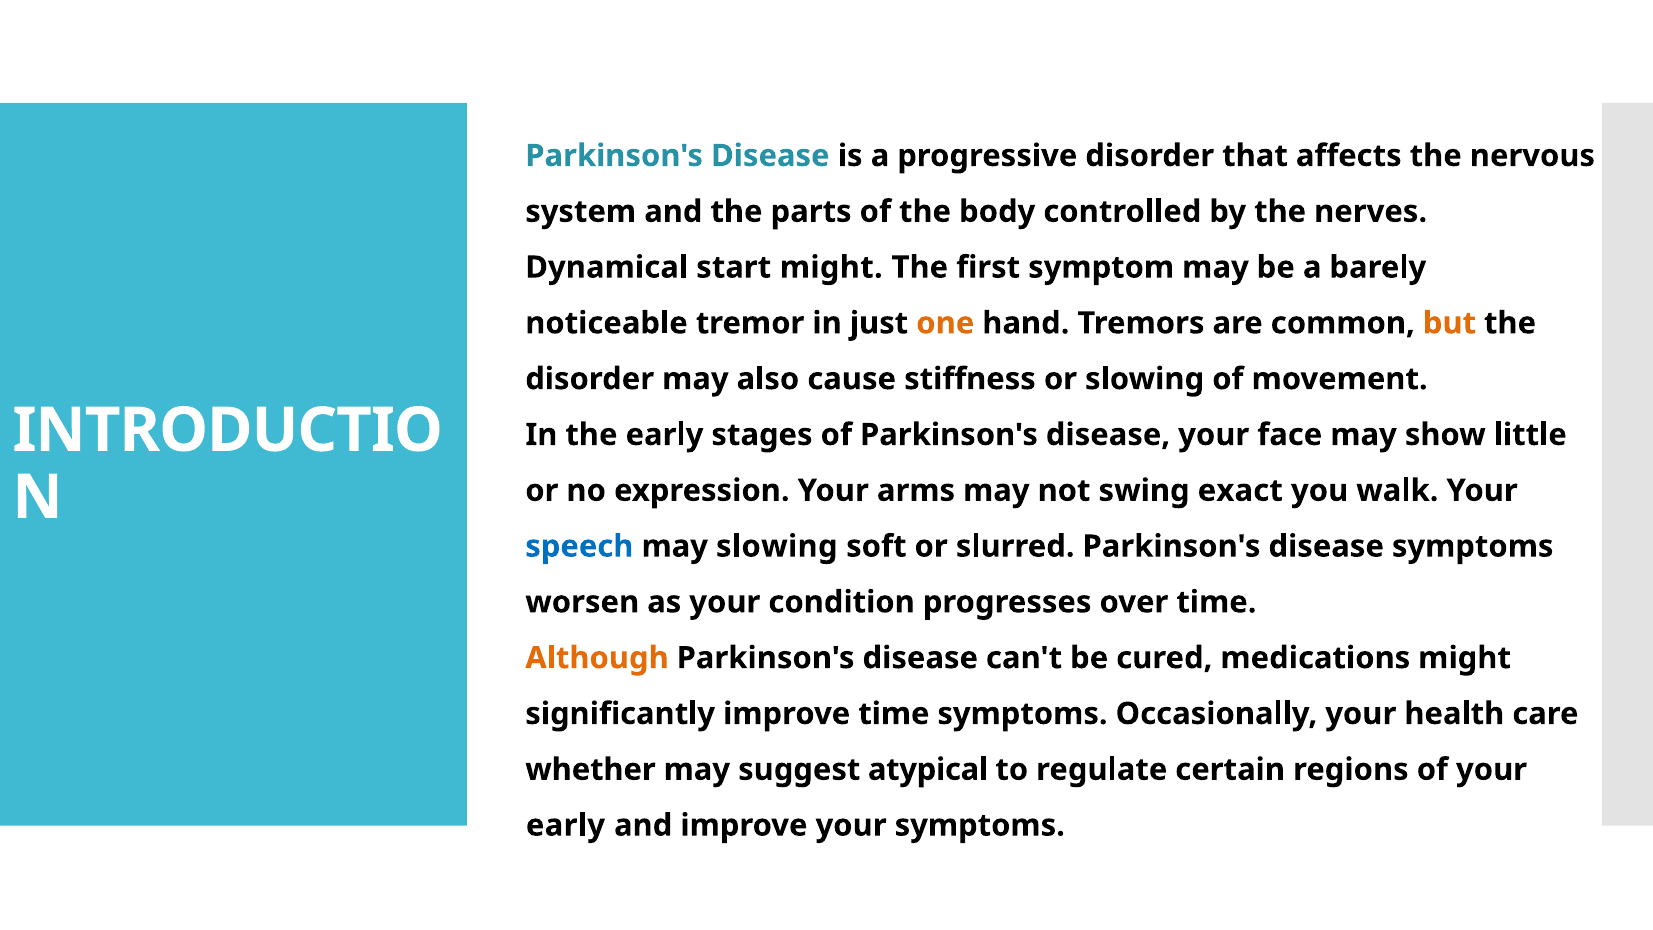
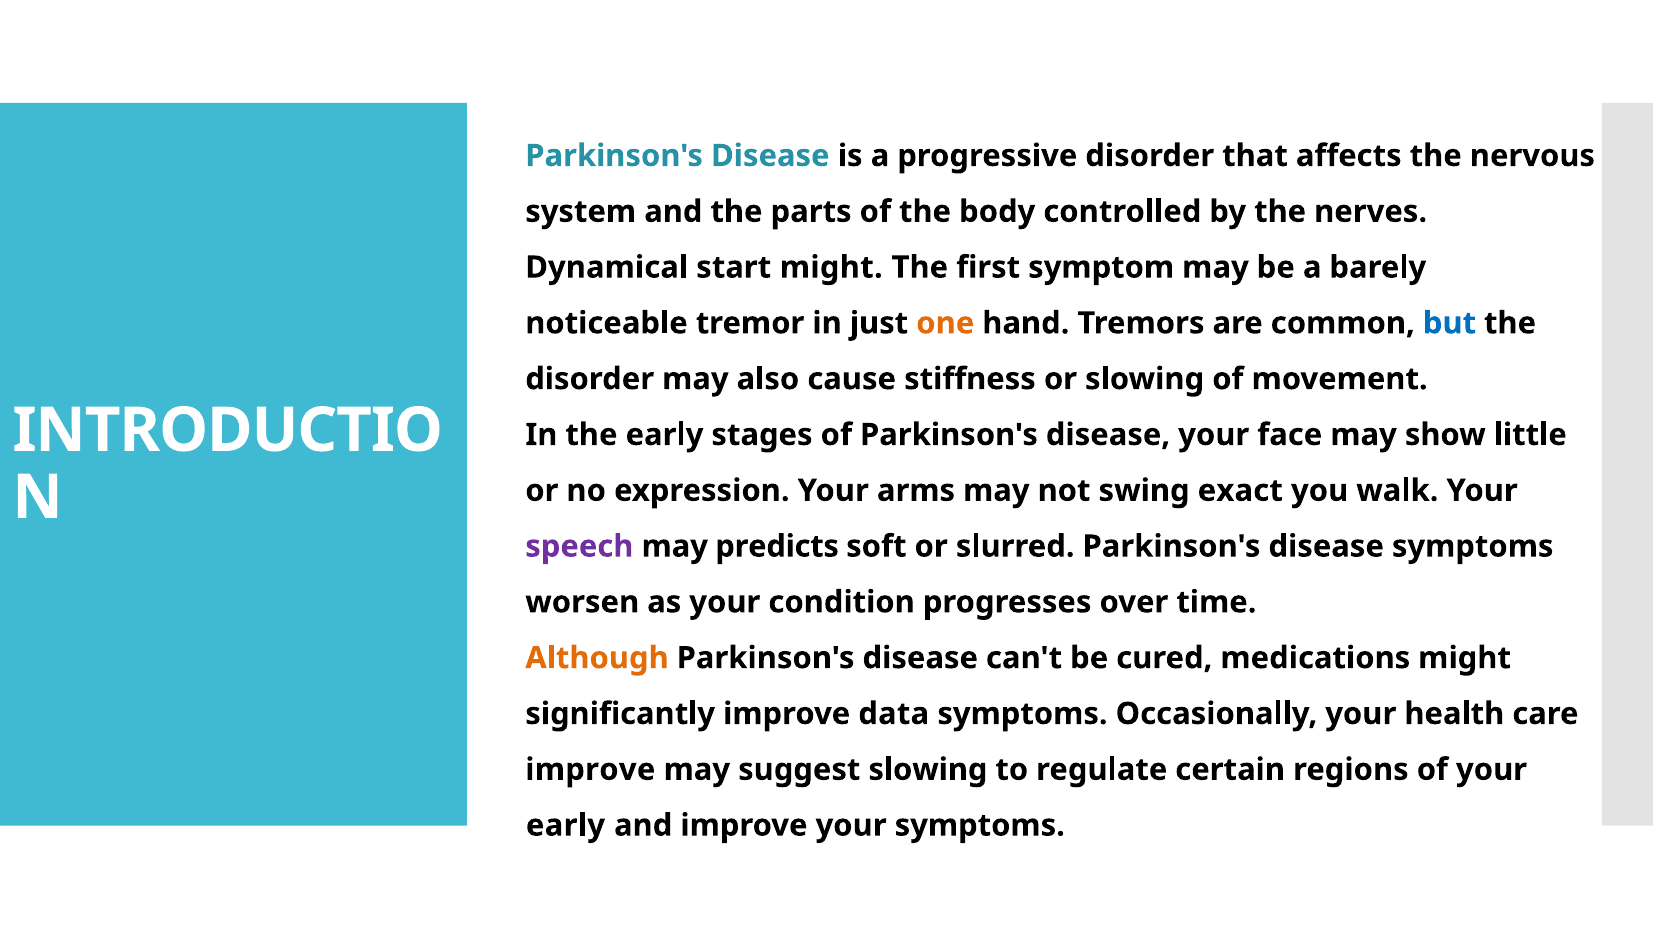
but colour: orange -> blue (1449, 323)
speech colour: blue -> purple (579, 546)
may slowing: slowing -> predicts (777, 546)
improve time: time -> data (894, 714)
whether: whether -> improve (590, 769)
suggest atypical: atypical -> slowing (928, 769)
